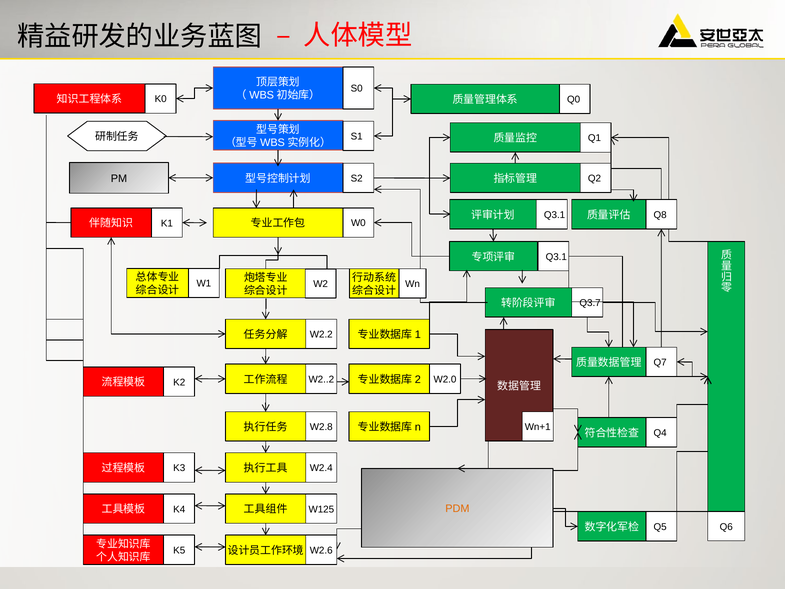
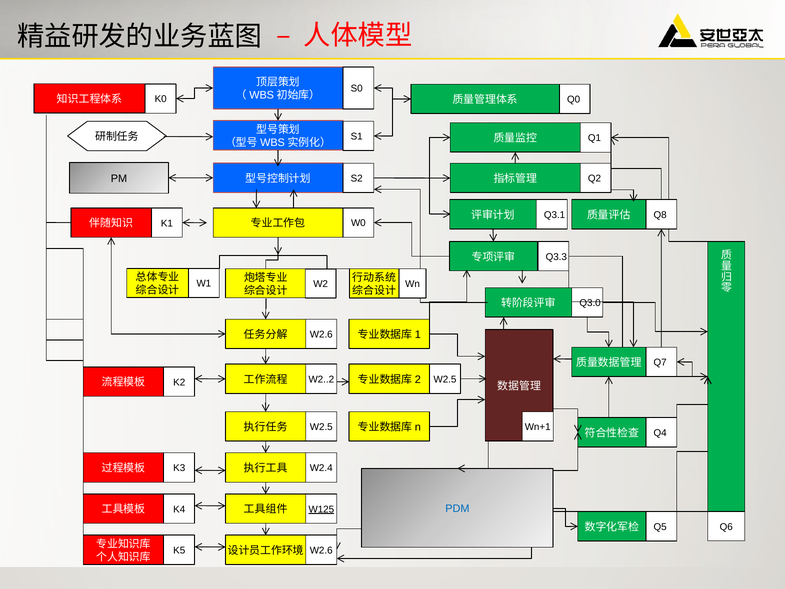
Q3.1: Q3.1 -> Q3.3 (556, 257)
Q3.7: Q3.7 -> Q3.0 (590, 303)
W2.2: W2.2 -> W2.6 (321, 334)
W2.0: W2.0 -> W2.5 (445, 379)
W2.8: W2.8 -> W2.5 (321, 427)
PDM colour: orange -> blue (457, 508)
W125 underline: none -> present (321, 509)
